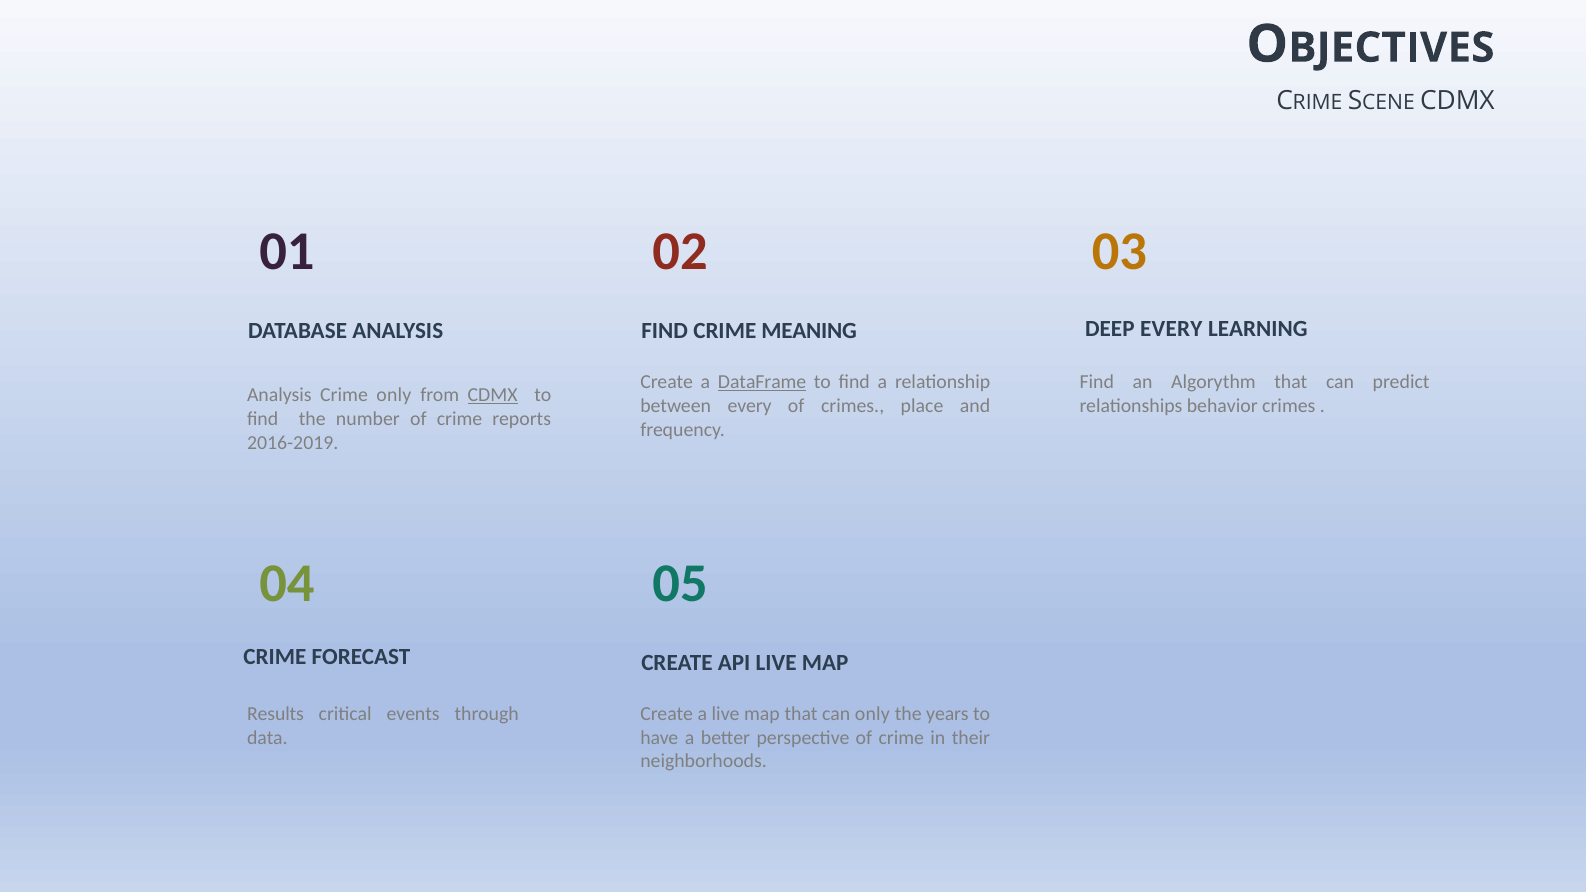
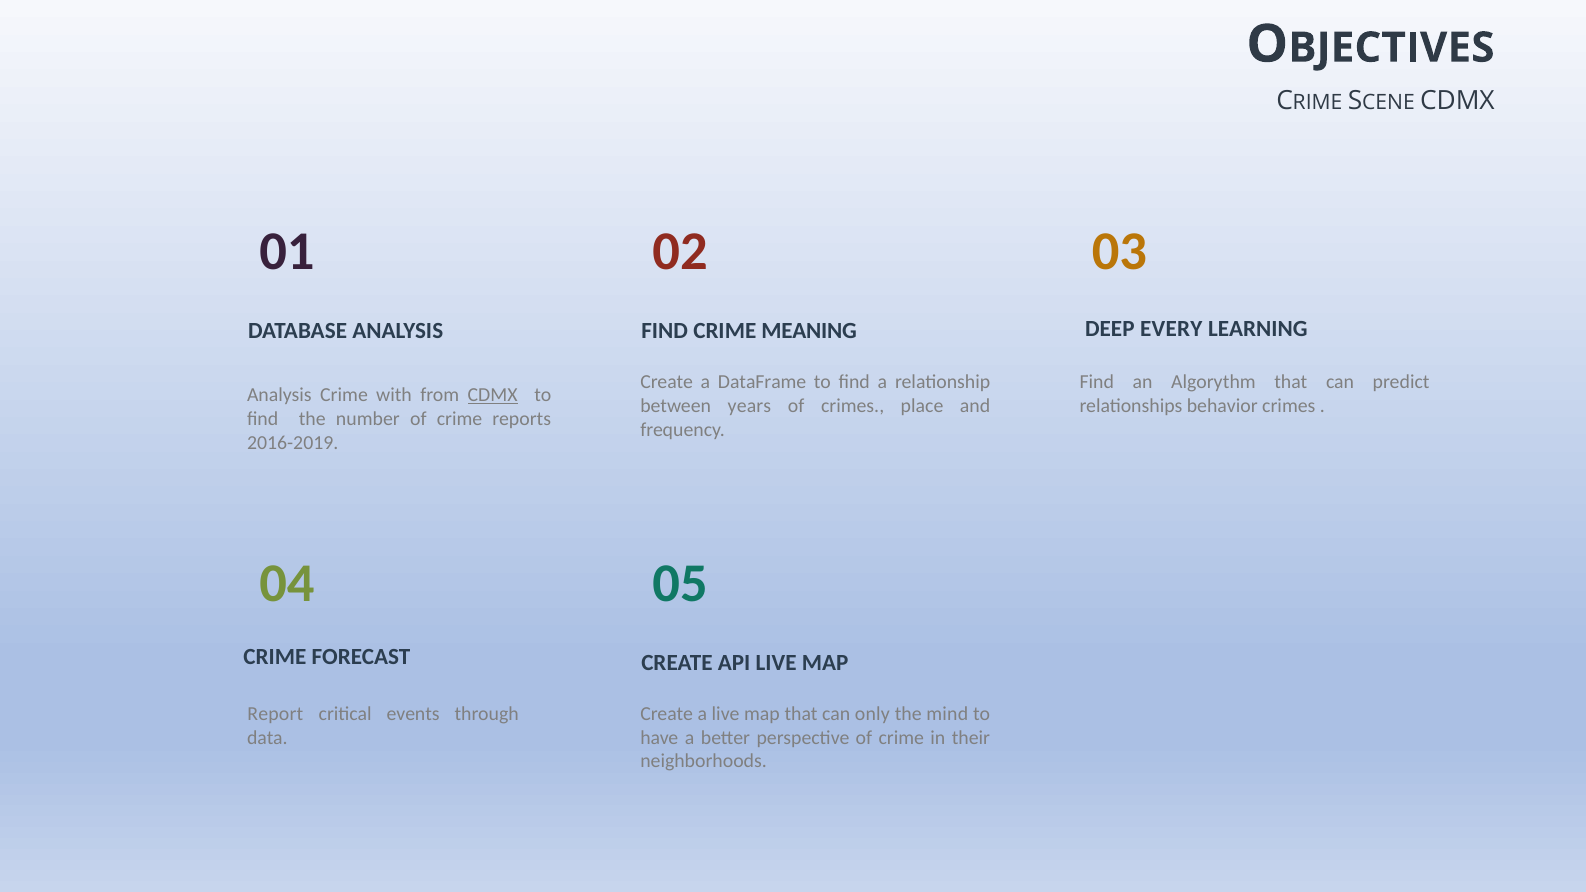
DataFrame underline: present -> none (762, 382)
Crime only: only -> with (394, 395)
between every: every -> years (749, 406)
Results: Results -> Report (275, 714)
years: years -> mind (947, 714)
